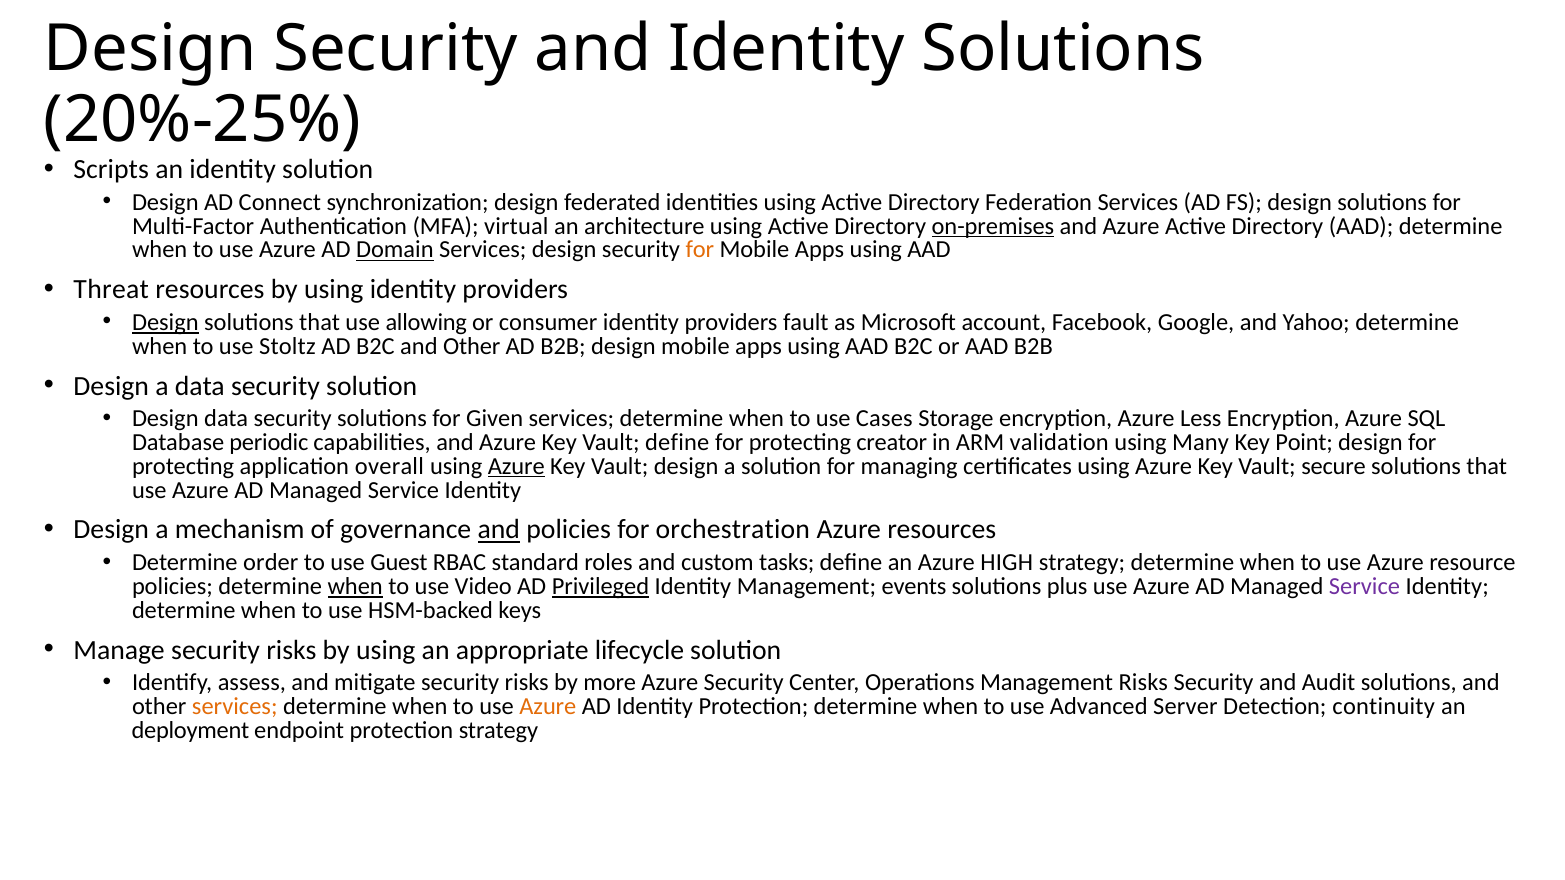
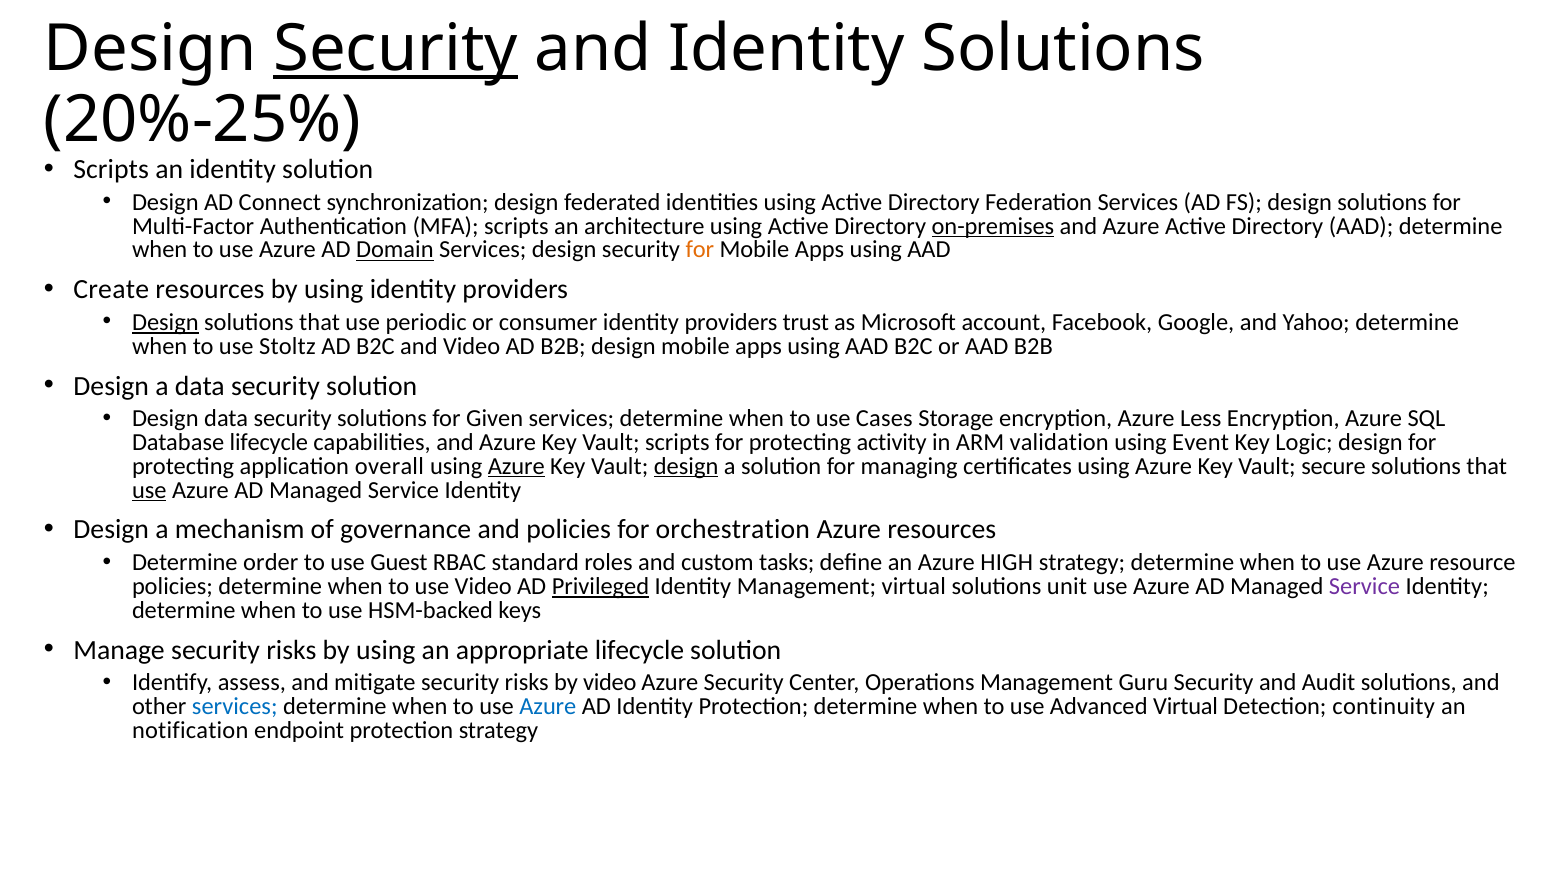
Security underline: none -> present (396, 49)
MFA virtual: virtual -> scripts (516, 226)
Threat: Threat -> Create (111, 290)
allowing: allowing -> periodic (426, 322)
fault: fault -> trust (806, 322)
B2C and Other: Other -> Video (472, 346)
Database periodic: periodic -> lifecycle (269, 443)
Vault define: define -> scripts (677, 443)
creator: creator -> activity (892, 443)
Many: Many -> Event (1201, 443)
Point: Point -> Logic (1304, 443)
design underline: none -> present (686, 466)
use underline: none -> present (149, 490)
and underline: present -> none (499, 530)
when underline: present -> none (355, 587)
Management events: events -> virtual (914, 587)
plus: plus -> unit (1067, 587)
by more: more -> video (610, 683)
Management Risks: Risks -> Guru (1143, 683)
services colour: orange -> blue (235, 707)
Azure colour: orange -> blue (548, 707)
Advanced Server: Server -> Virtual (1186, 707)
deployment: deployment -> notification (190, 730)
